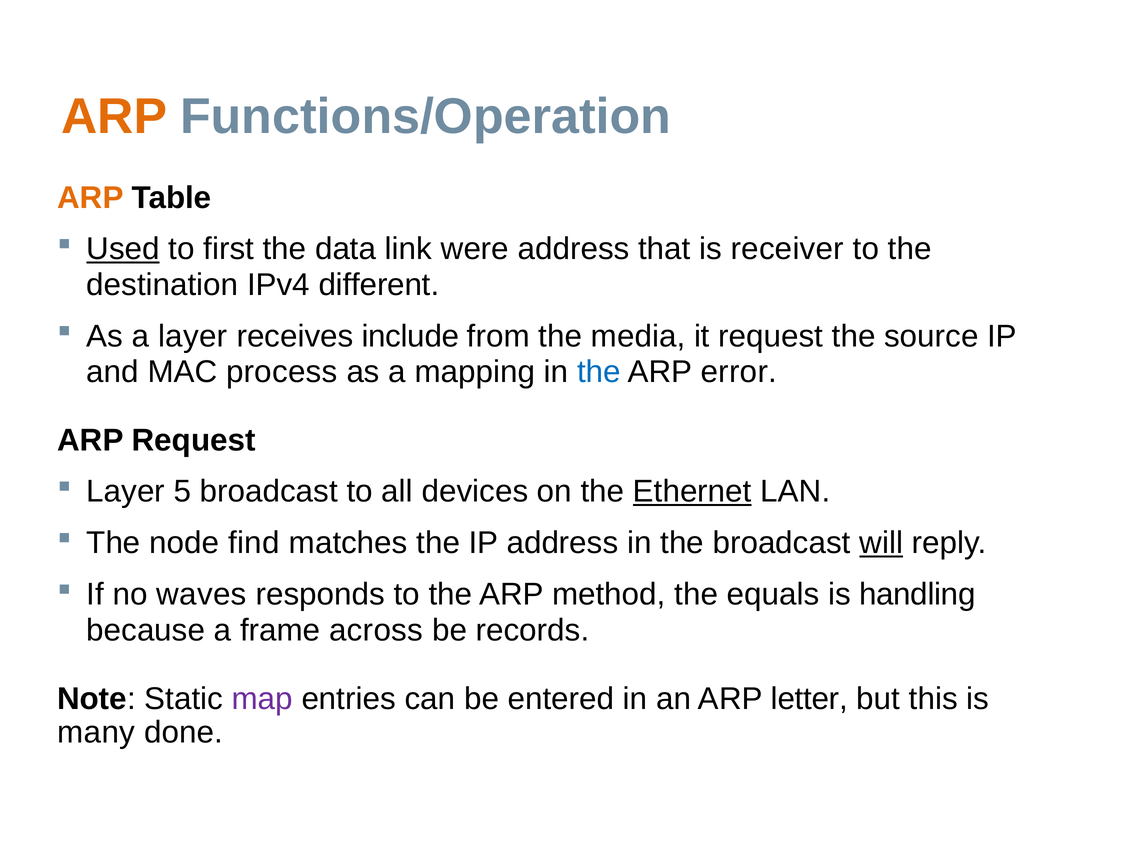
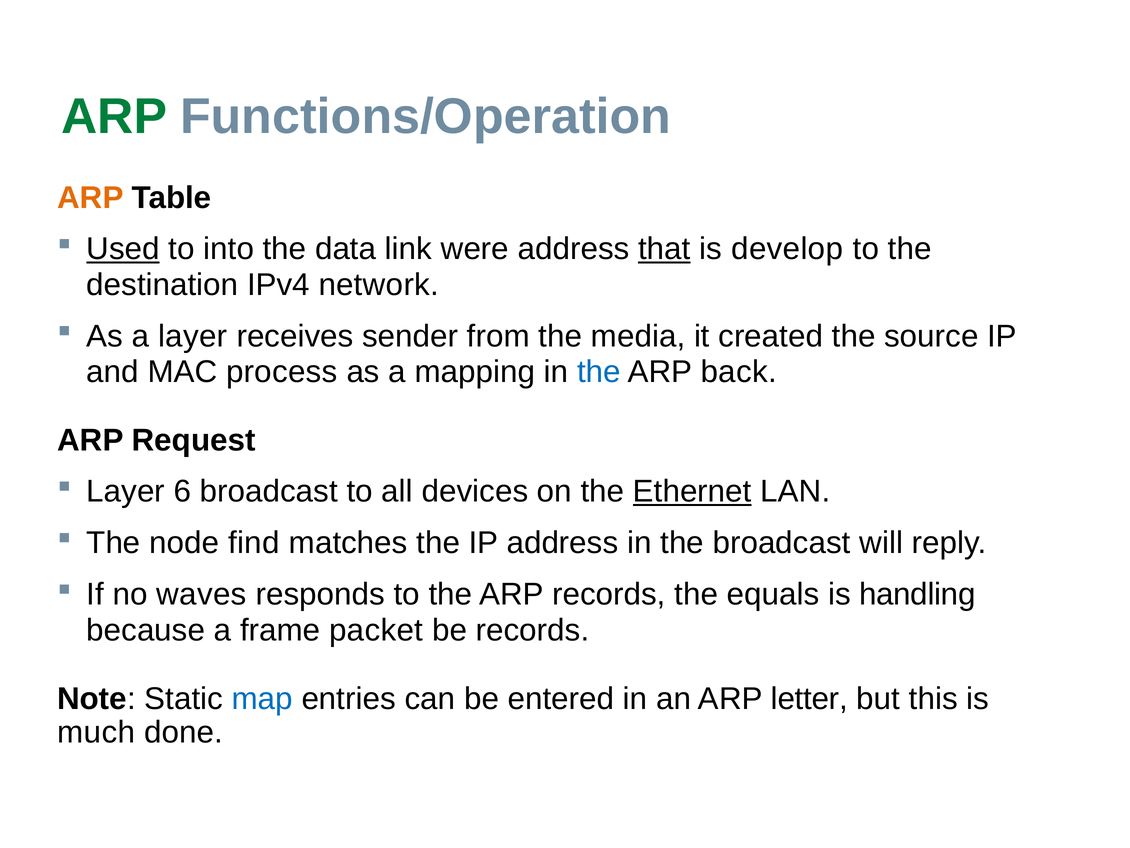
ARP colour: orange -> green (114, 116)
first: first -> into (229, 249)
that underline: none -> present (664, 249)
receiver: receiver -> develop (787, 249)
different: different -> network (379, 285)
include: include -> sender (410, 336)
it request: request -> created (771, 336)
error: error -> back (739, 372)
5: 5 -> 6 (182, 491)
will underline: present -> none (881, 543)
ARP method: method -> records (609, 594)
across: across -> packet (376, 630)
map colour: purple -> blue (262, 698)
many: many -> much (96, 732)
